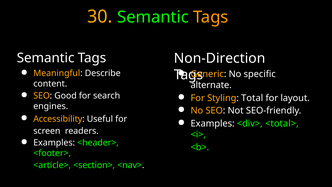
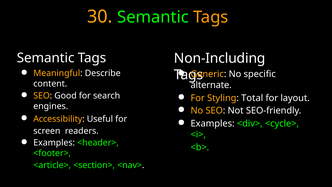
Non-Direction: Non-Direction -> Non-Including (220, 58)
<total>: <total> -> <cycle> (282, 123)
